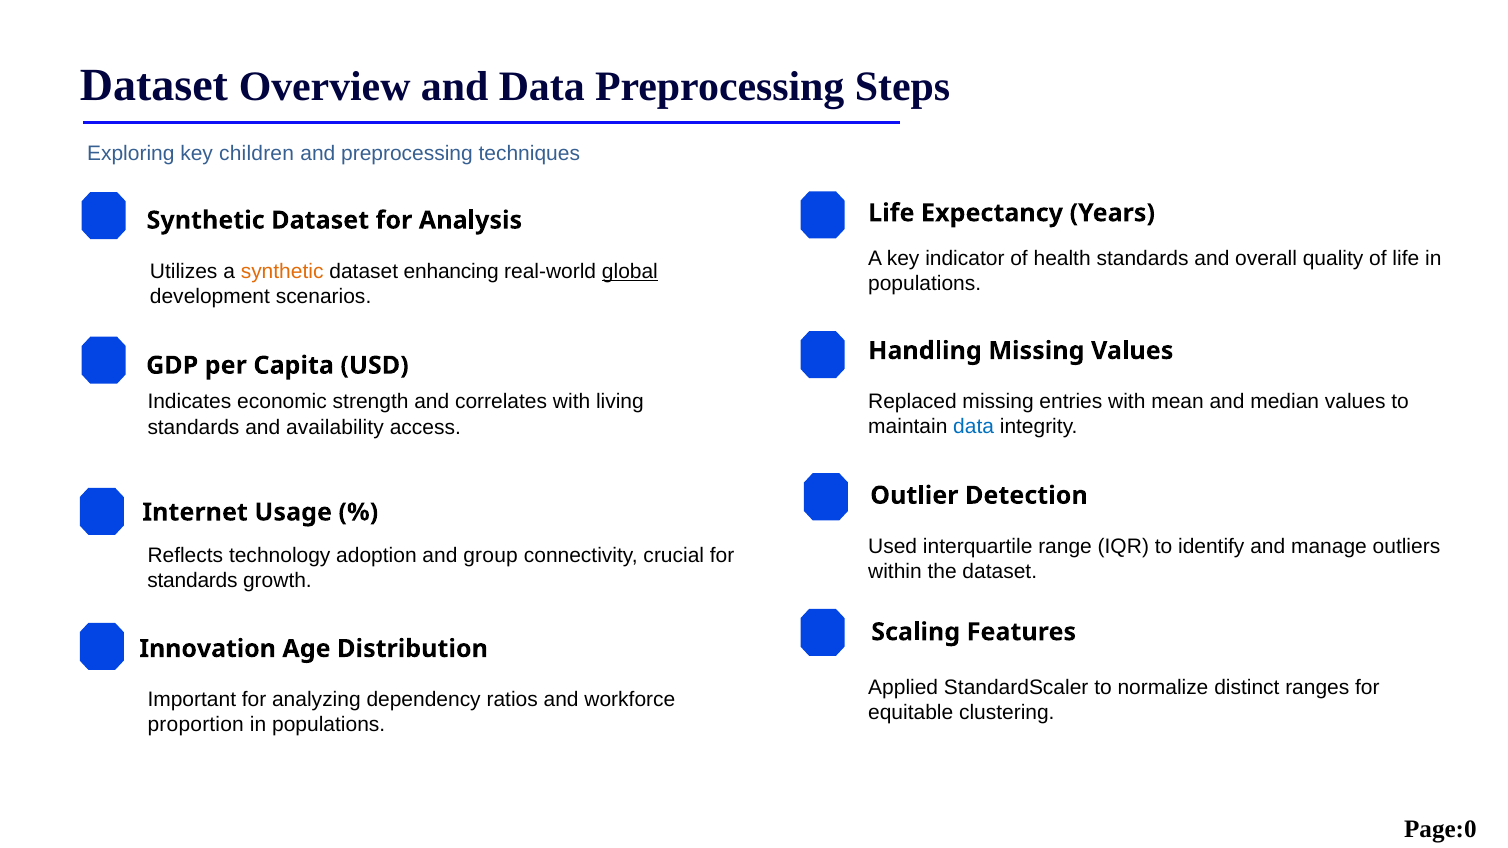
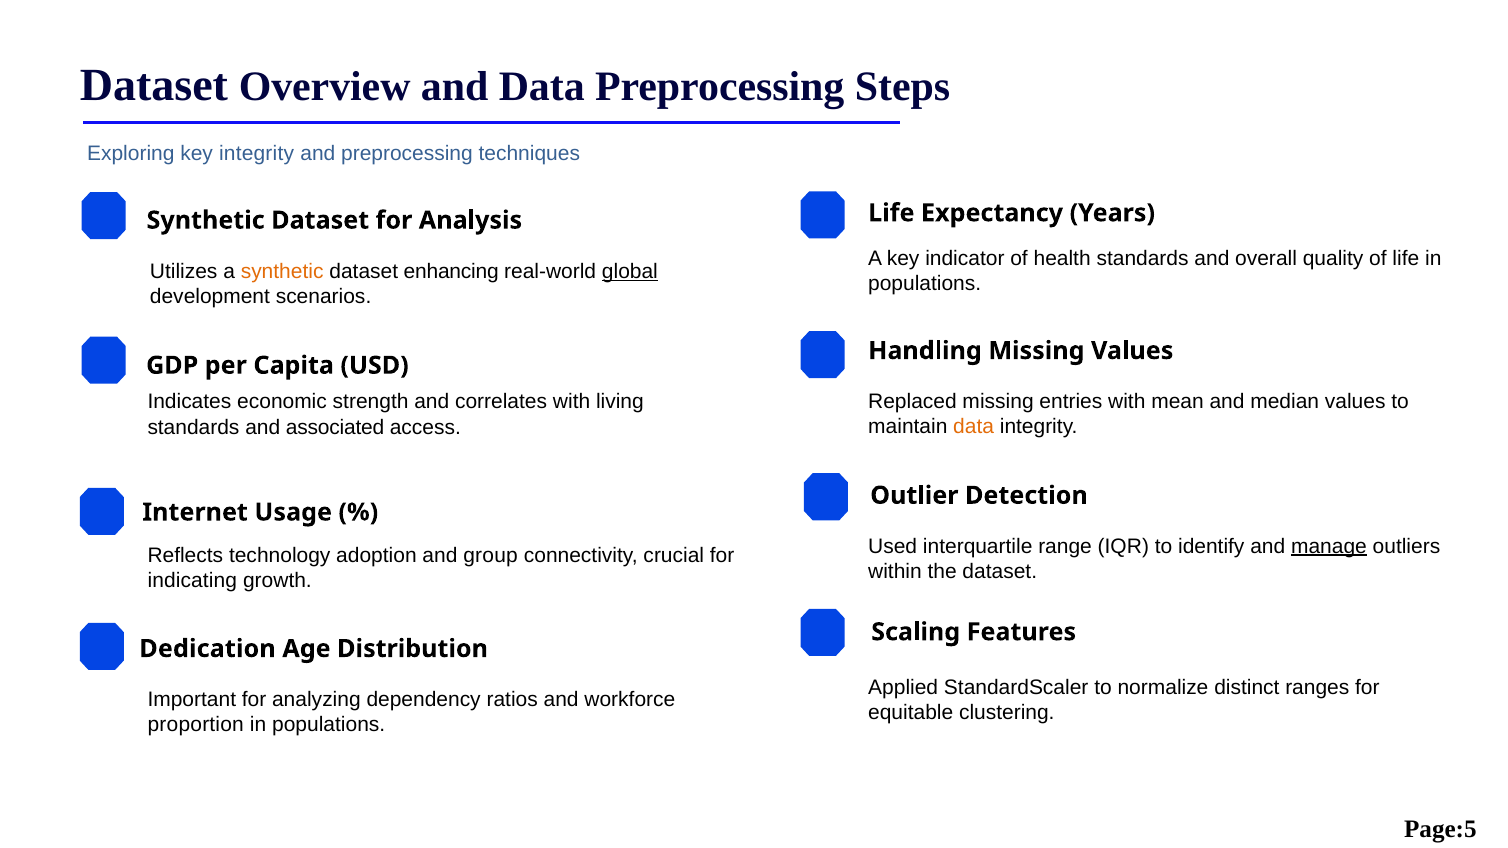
key children: children -> integrity (257, 153)
data colour: blue -> orange (974, 427)
availability: availability -> associated (335, 427)
manage underline: none -> present (1329, 546)
standards: standards -> indicating (192, 581)
Innovation: Innovation -> Dedication (208, 649)
Page:0: Page:0 -> Page:5 (1440, 829)
